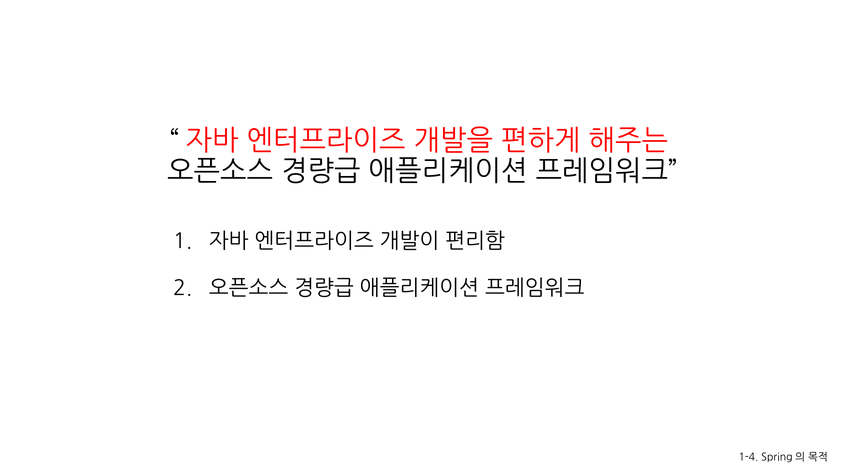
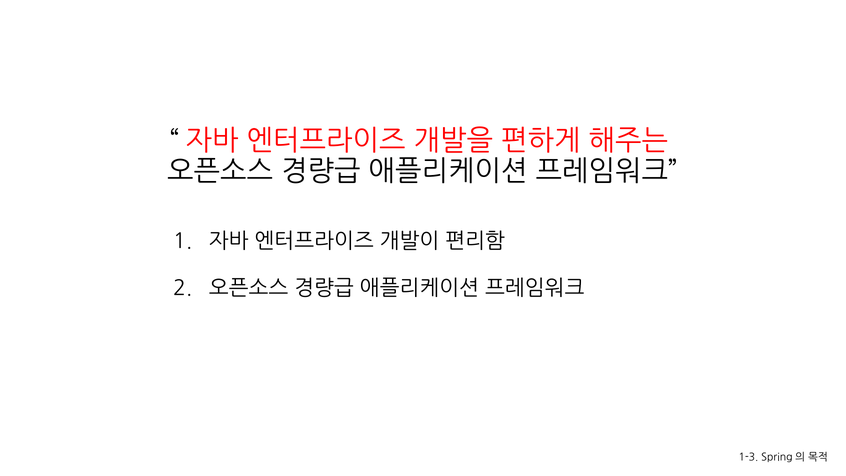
1-4: 1-4 -> 1-3 (748, 457)
